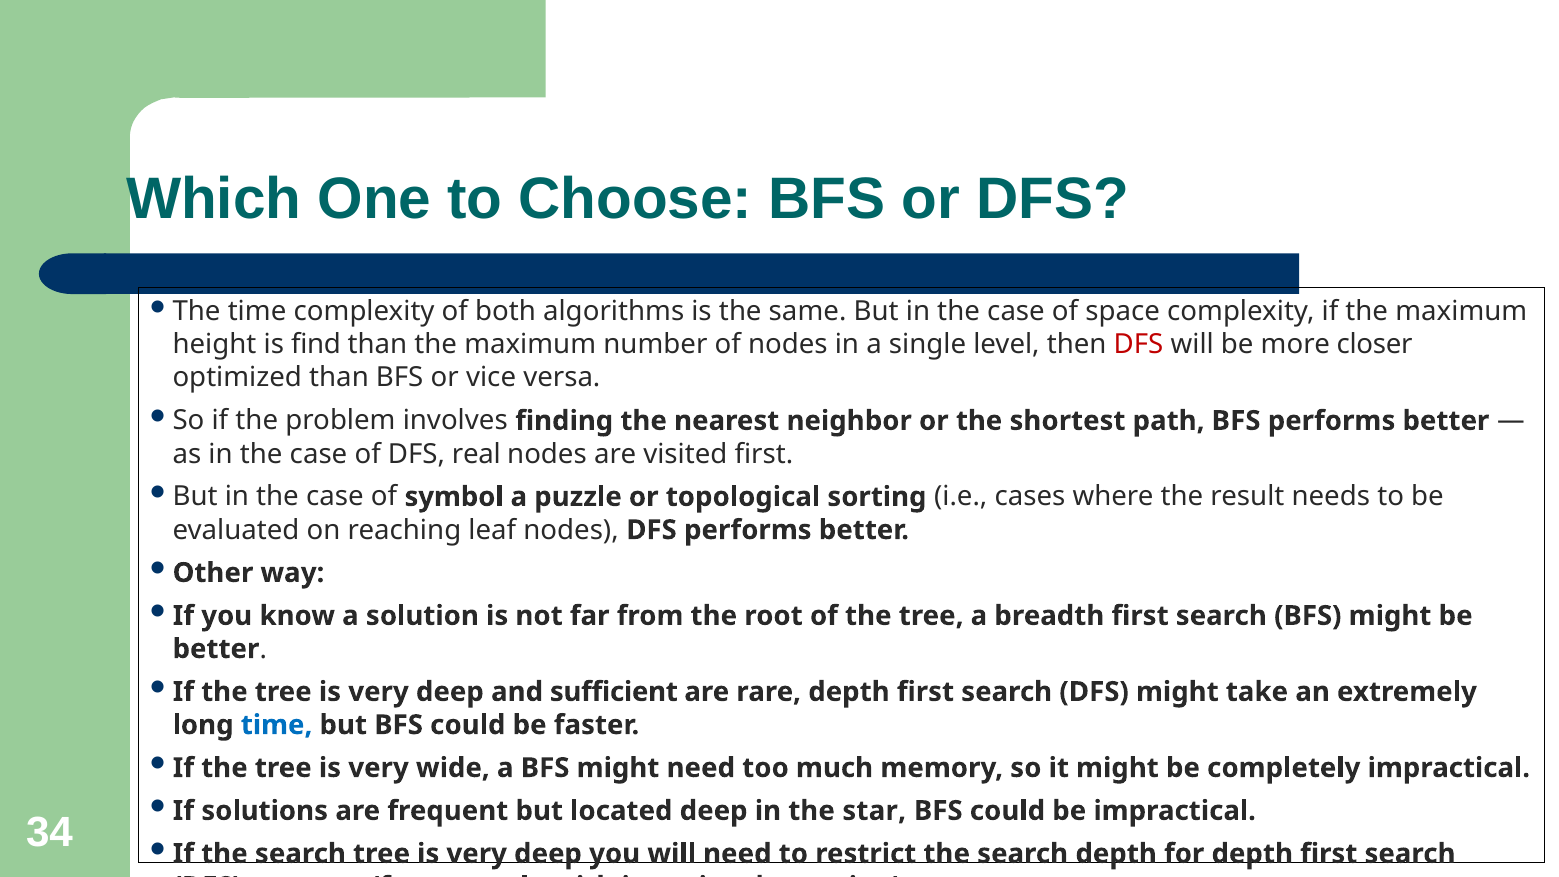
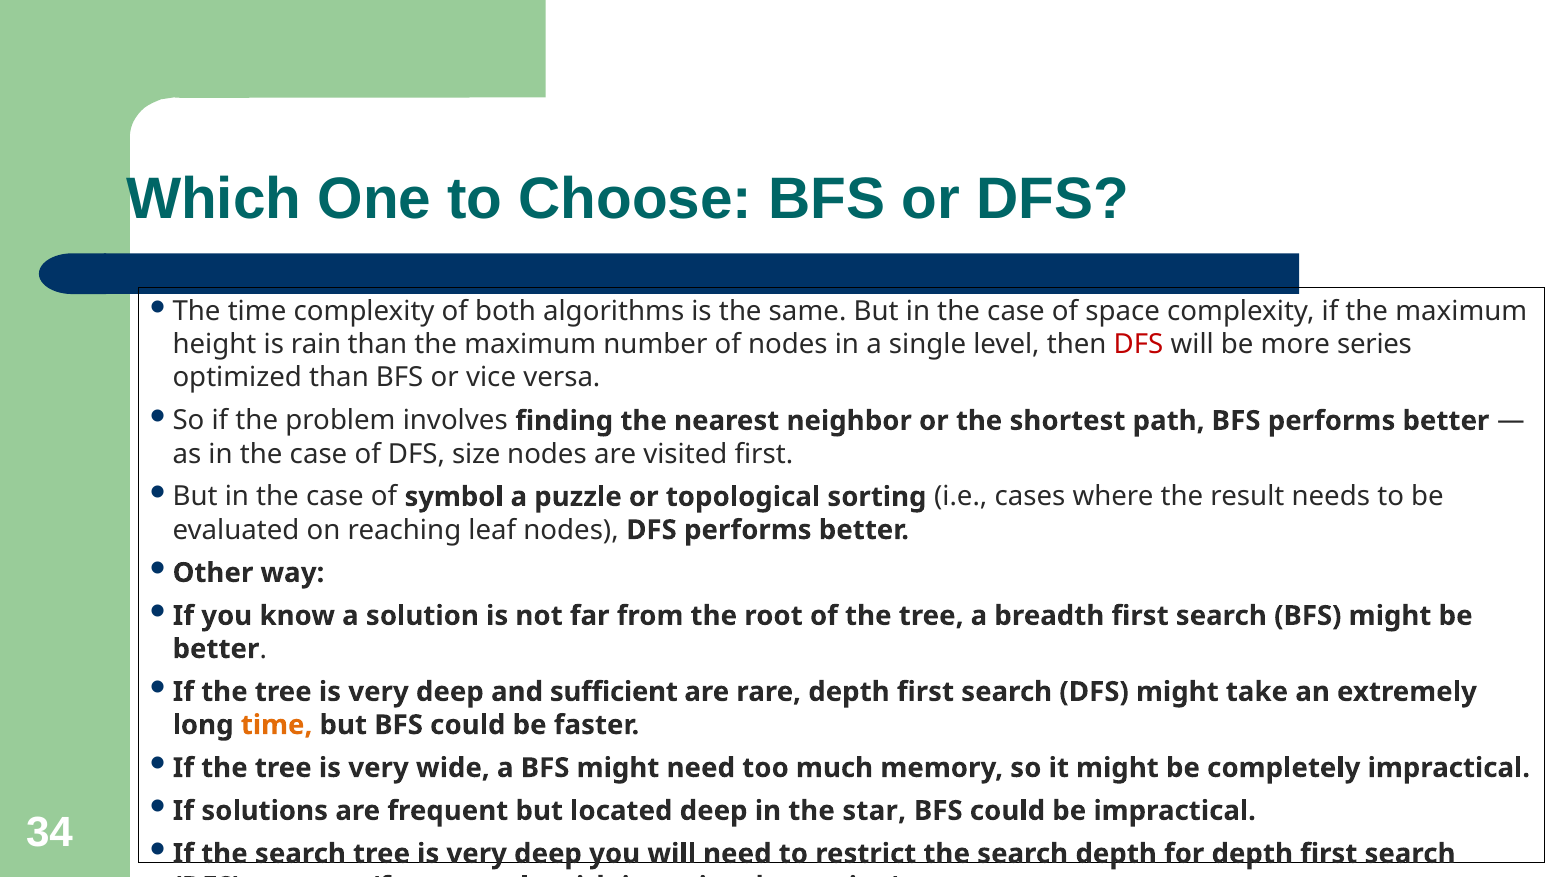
find: find -> rain (316, 345)
closer: closer -> series (1375, 345)
real: real -> size (476, 454)
time colour: blue -> orange (277, 725)
